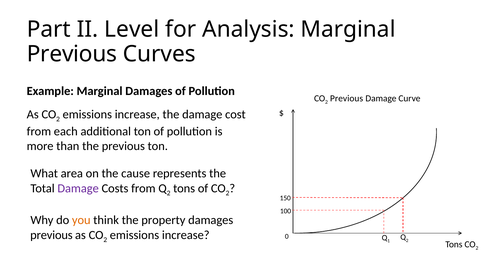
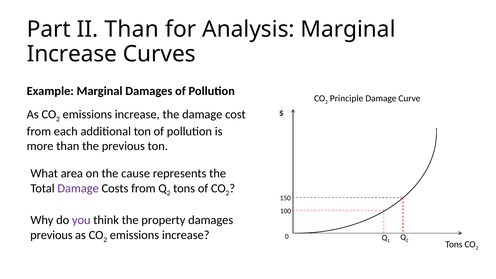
II Level: Level -> Than (132, 29)
Previous: Previous -> Increase (72, 54)
Previous: Previous -> Principle (347, 98)
you colour: orange -> purple (81, 220)
